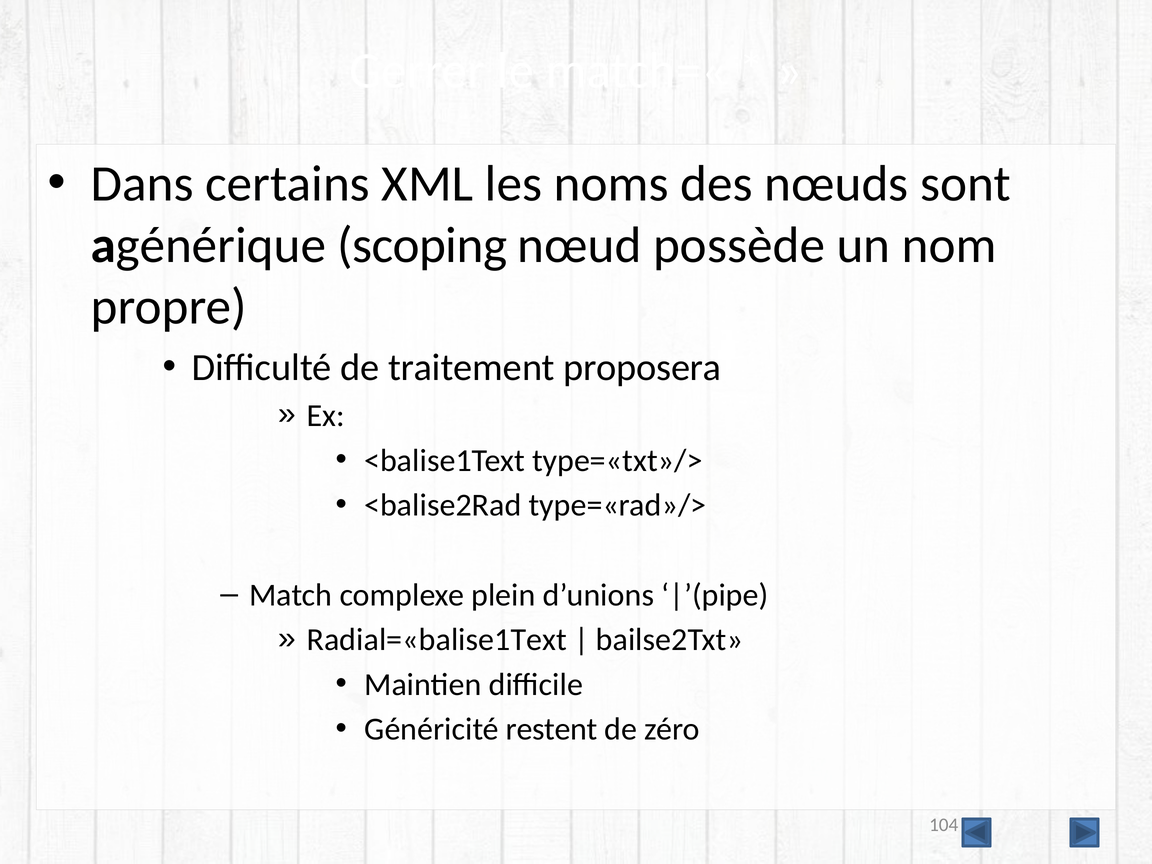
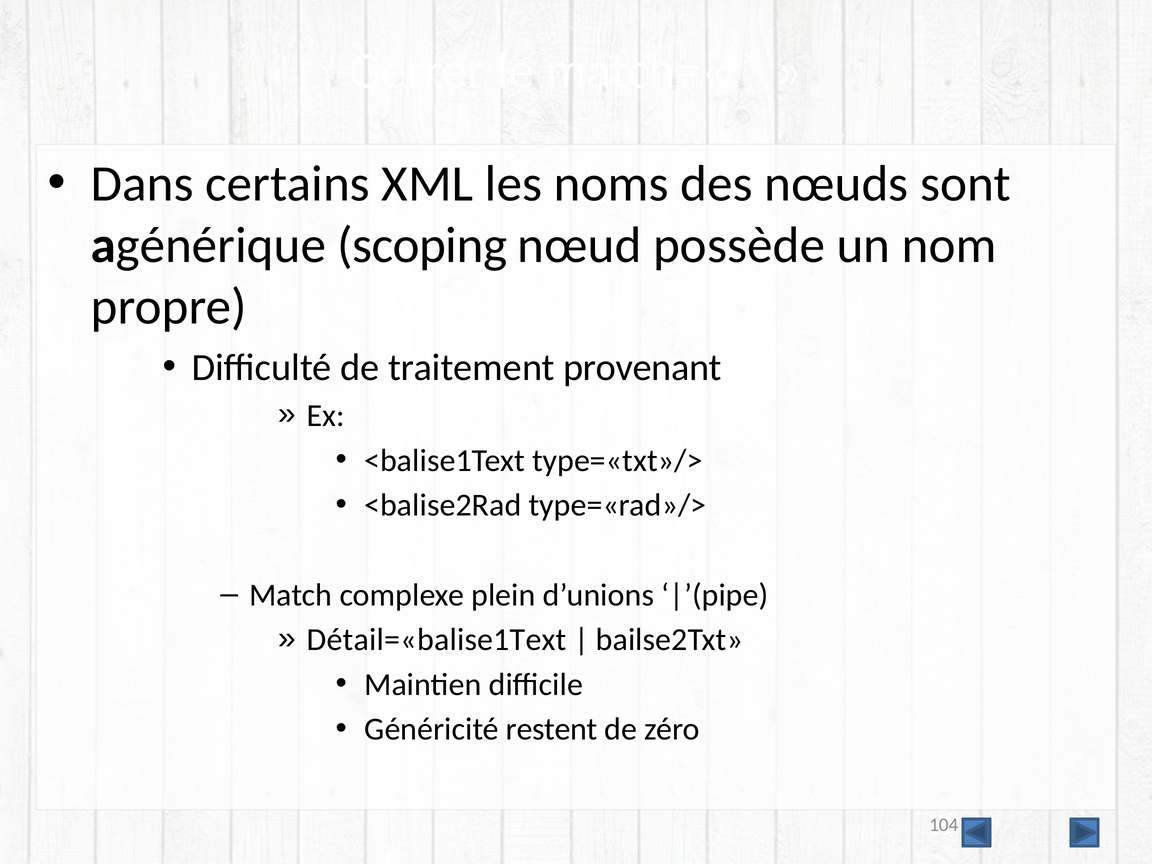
proposera: proposera -> provenant (642, 368)
Radial=«balise1Text: Radial=«balise1Text -> Détail=«balise1Text (437, 640)
